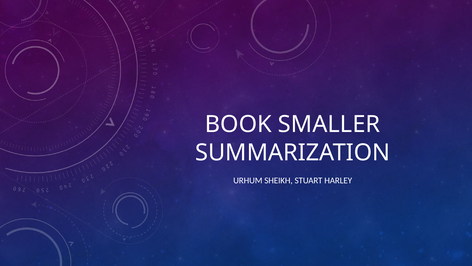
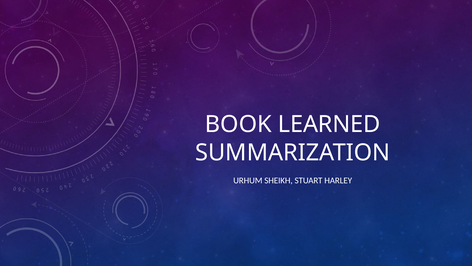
SMALLER: SMALLER -> LEARNED (329, 124)
